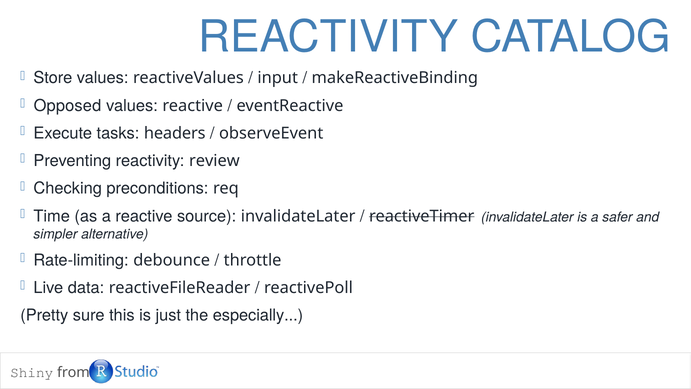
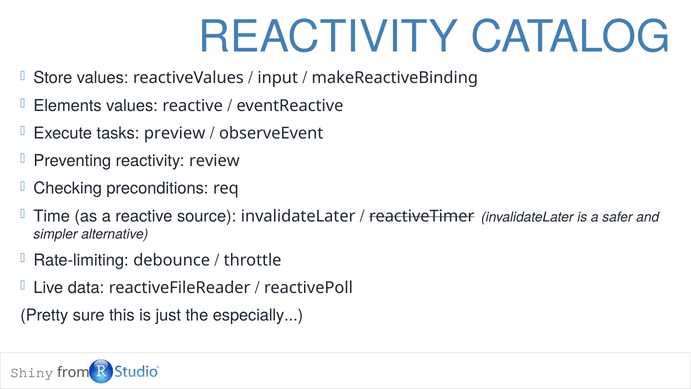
Opposed: Opposed -> Elements (68, 106)
headers: headers -> preview (175, 133)
